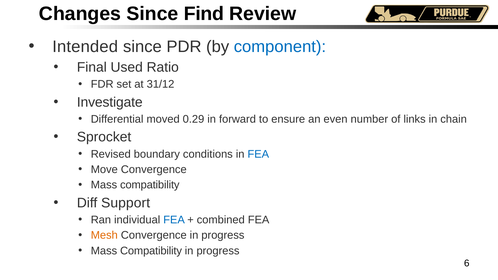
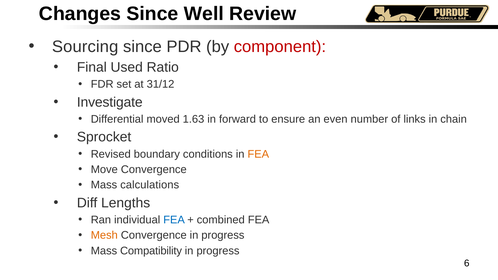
Find: Find -> Well (204, 14)
Intended: Intended -> Sourcing (85, 47)
component colour: blue -> red (280, 47)
0.29: 0.29 -> 1.63 (193, 119)
FEA colour: blue -> orange (258, 154)
compatibility: compatibility -> calculations (150, 185)
Support: Support -> Lengths (126, 203)
